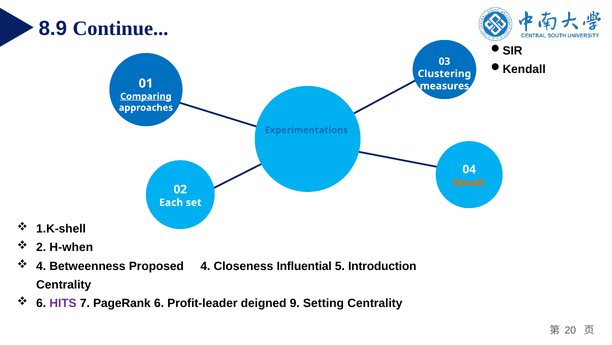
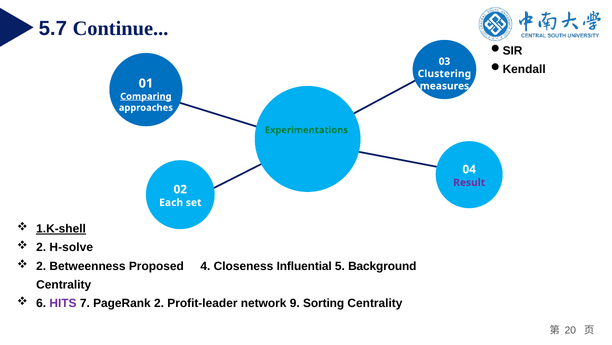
8.9: 8.9 -> 5.7 (53, 29)
Experimentations colour: blue -> green (306, 130)
Result colour: orange -> purple (469, 182)
1.K-shell underline: none -> present (61, 228)
H-when: H-when -> H-solve (71, 247)
4: 4 -> 2 (41, 266)
Introduction: Introduction -> Background (382, 266)
PageRank 6: 6 -> 2 (159, 303)
deigned: deigned -> network (264, 303)
Setting: Setting -> Sorting (324, 303)
